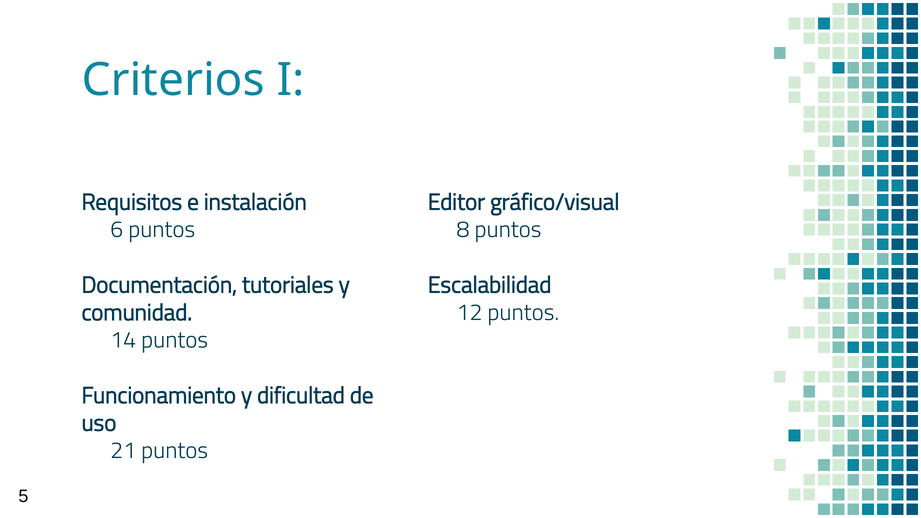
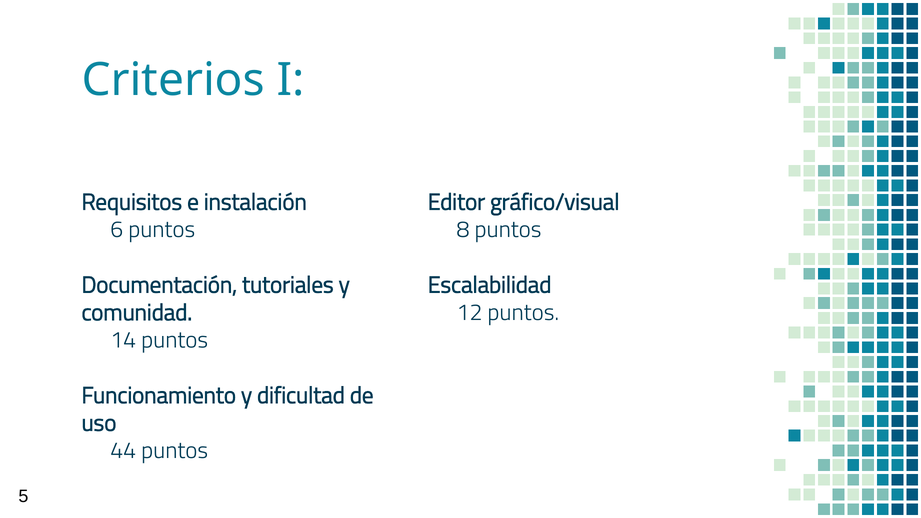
21: 21 -> 44 (123, 451)
